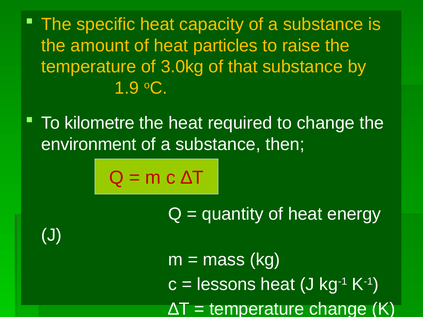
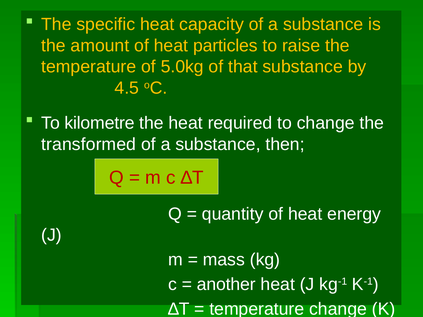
3.0kg: 3.0kg -> 5.0kg (182, 67)
1.9: 1.9 -> 4.5 (127, 88)
environment: environment -> transformed (89, 144)
lessons: lessons -> another (226, 285)
